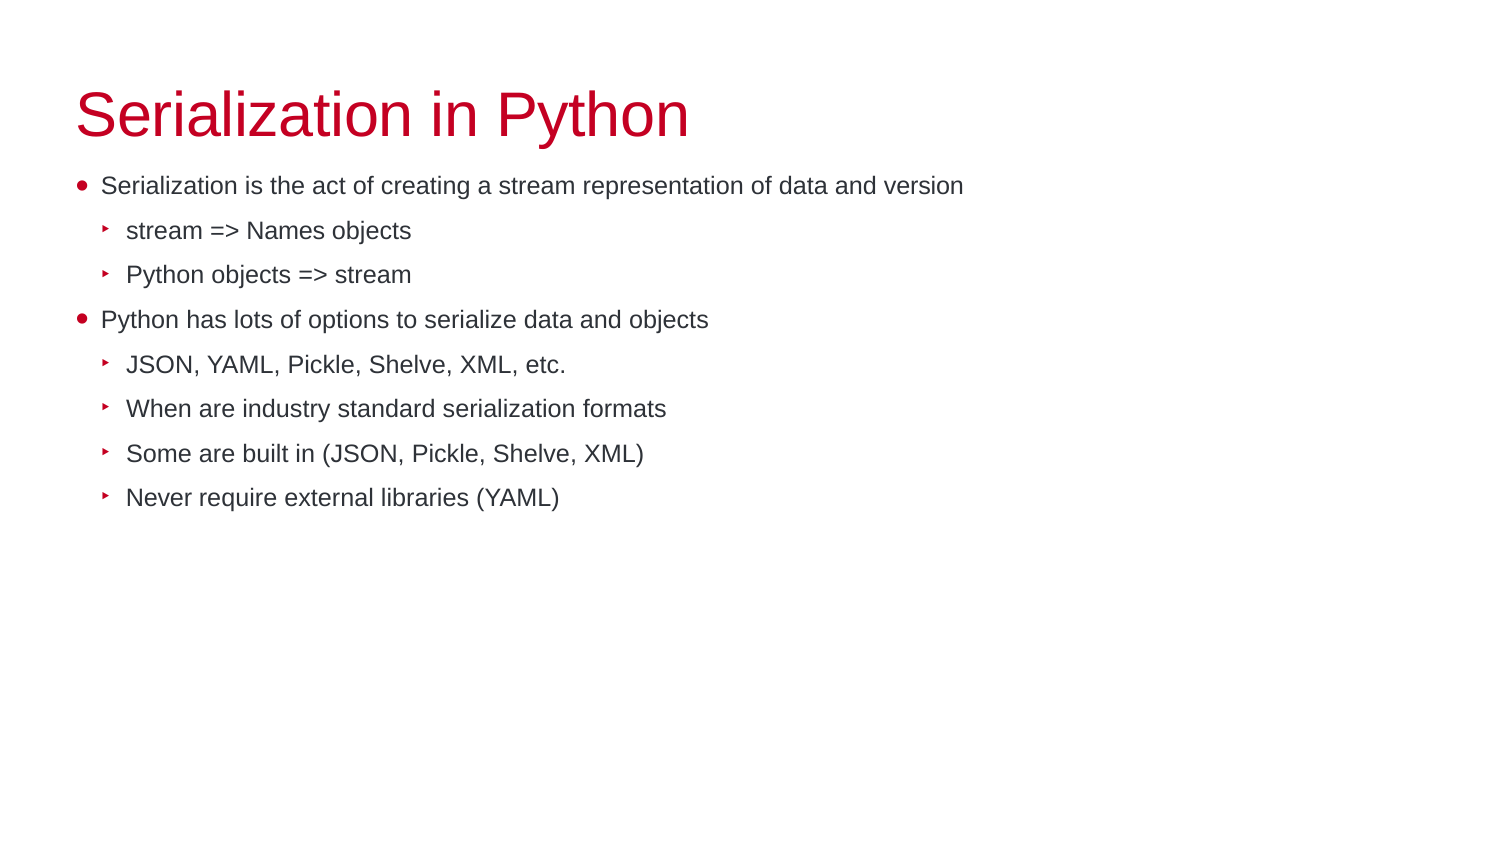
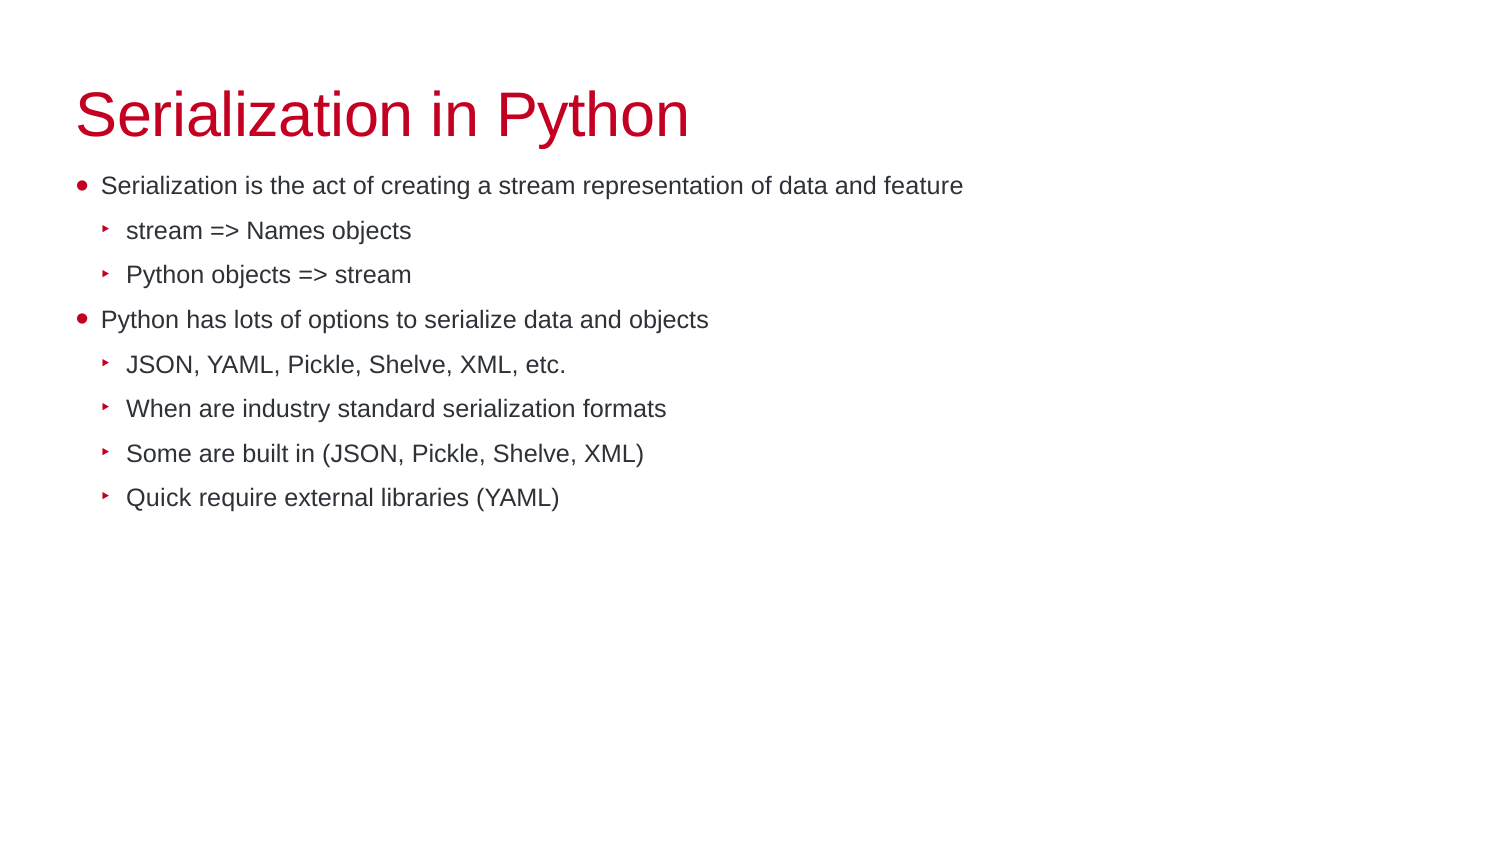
version: version -> feature (924, 187)
Never: Never -> Quick (159, 499)
